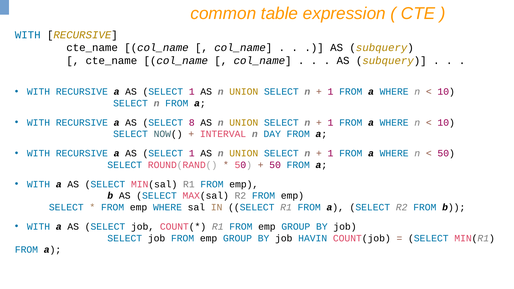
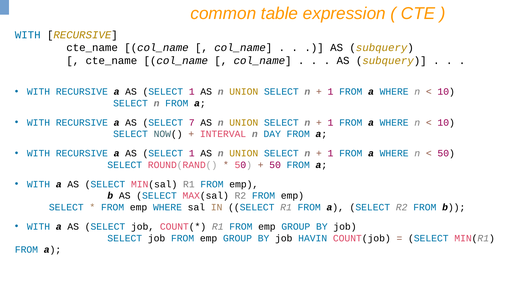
8: 8 -> 7 (192, 123)
